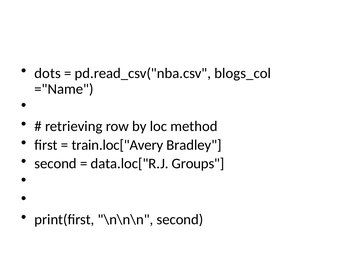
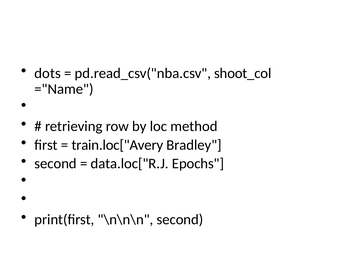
blogs_col: blogs_col -> shoot_col (243, 73)
Groups: Groups -> Epochs (198, 164)
